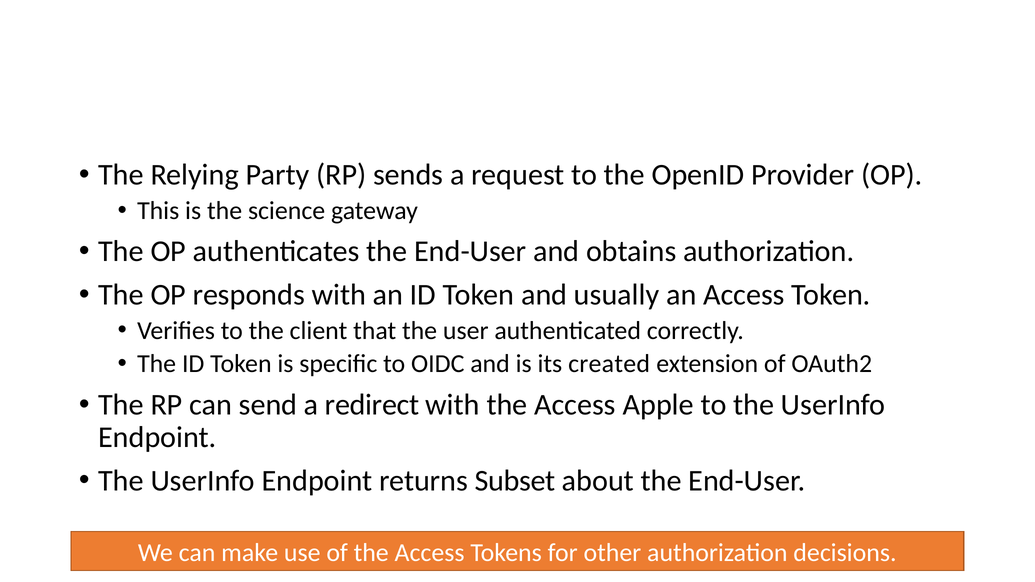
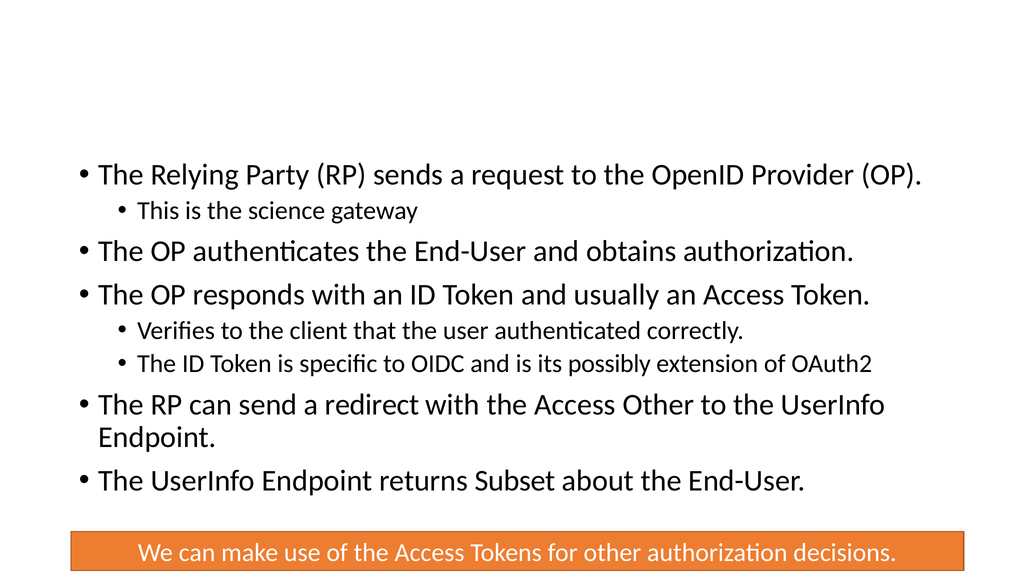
created: created -> possibly (609, 364)
Access Apple: Apple -> Other (658, 405)
